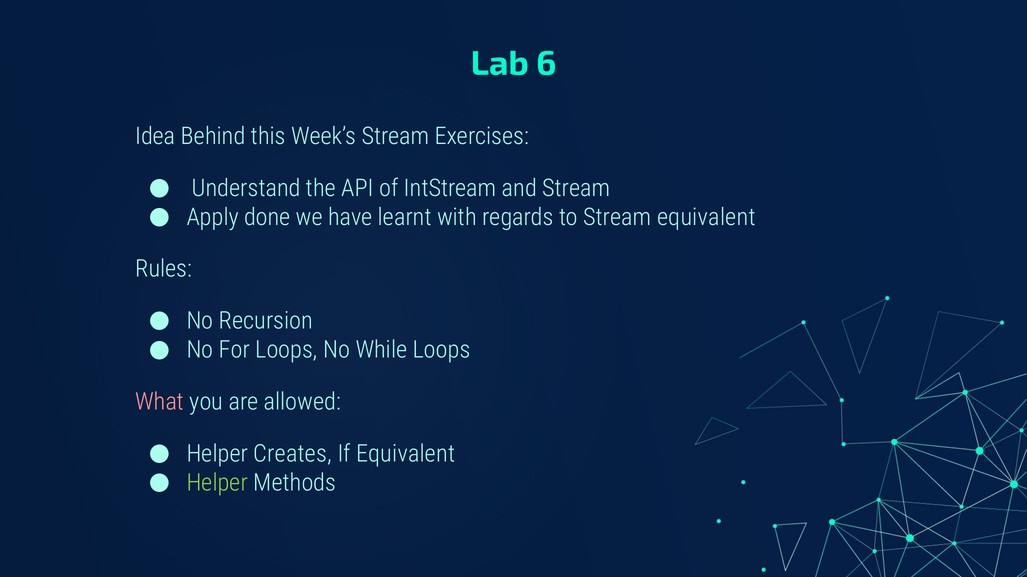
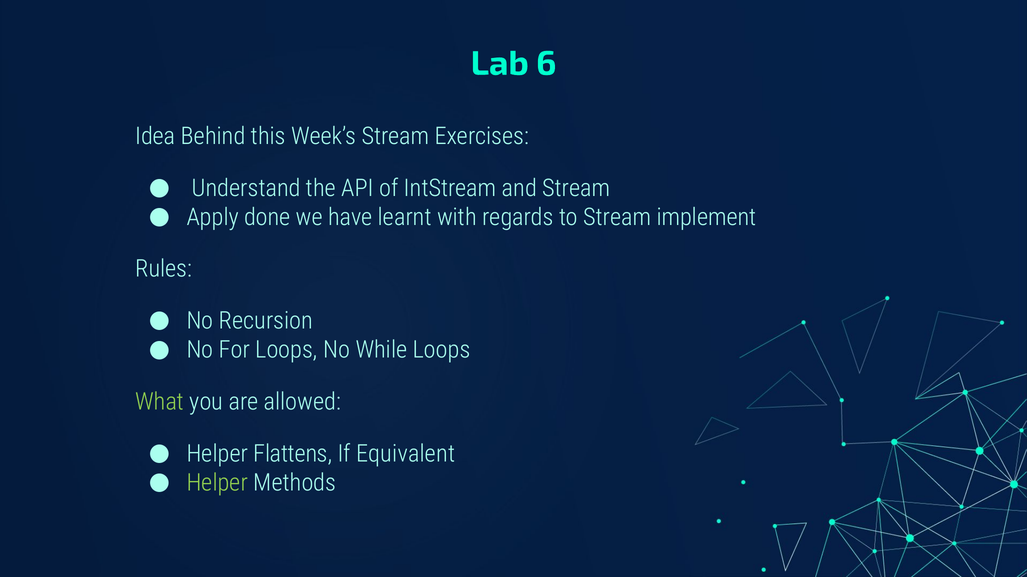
Stream equivalent: equivalent -> implement (707, 217)
What colour: pink -> light green (160, 402)
Creates: Creates -> Flattens (293, 454)
